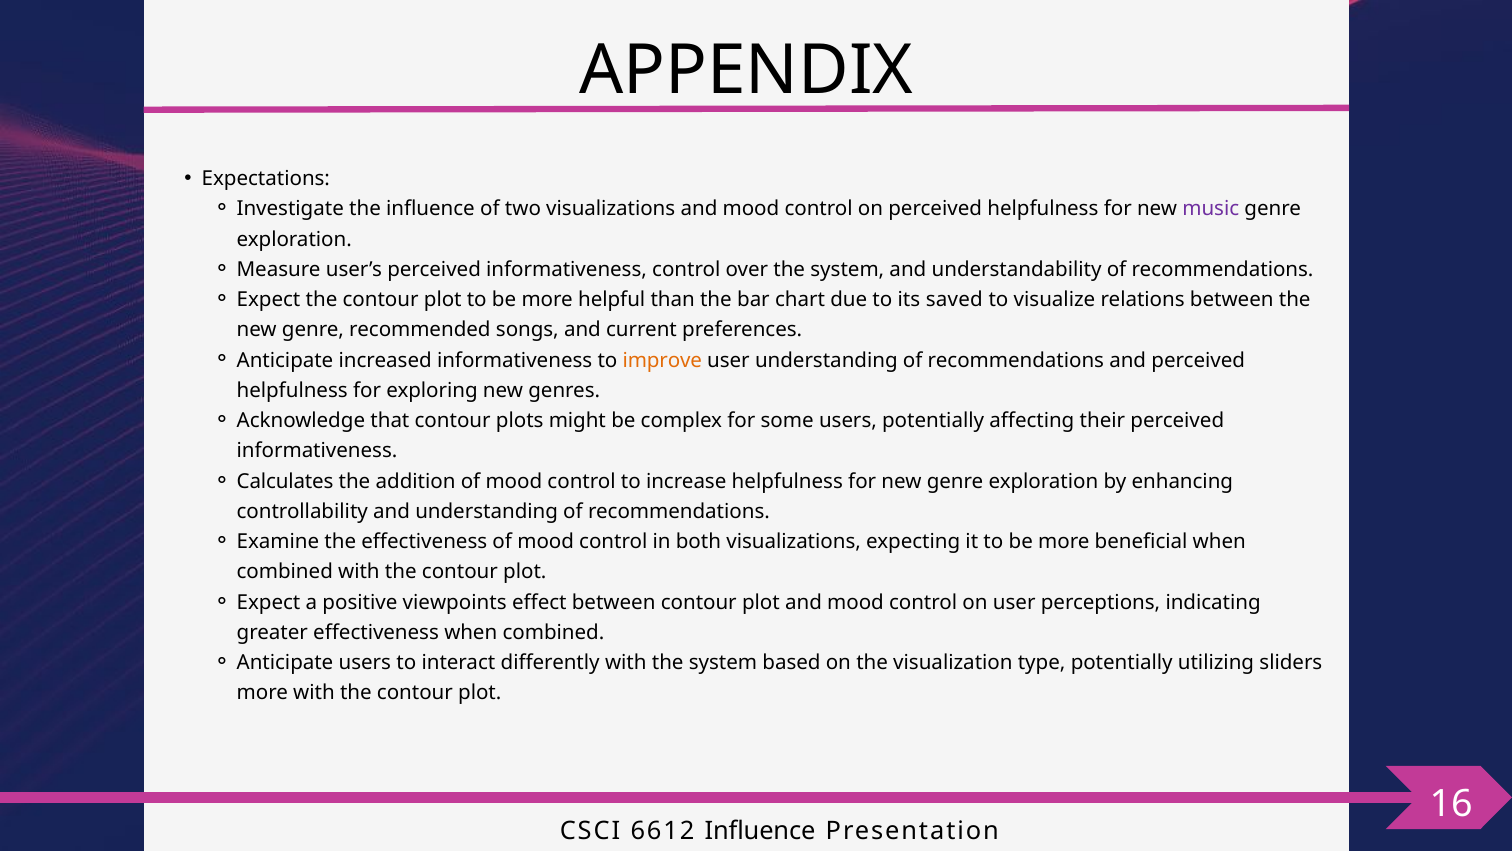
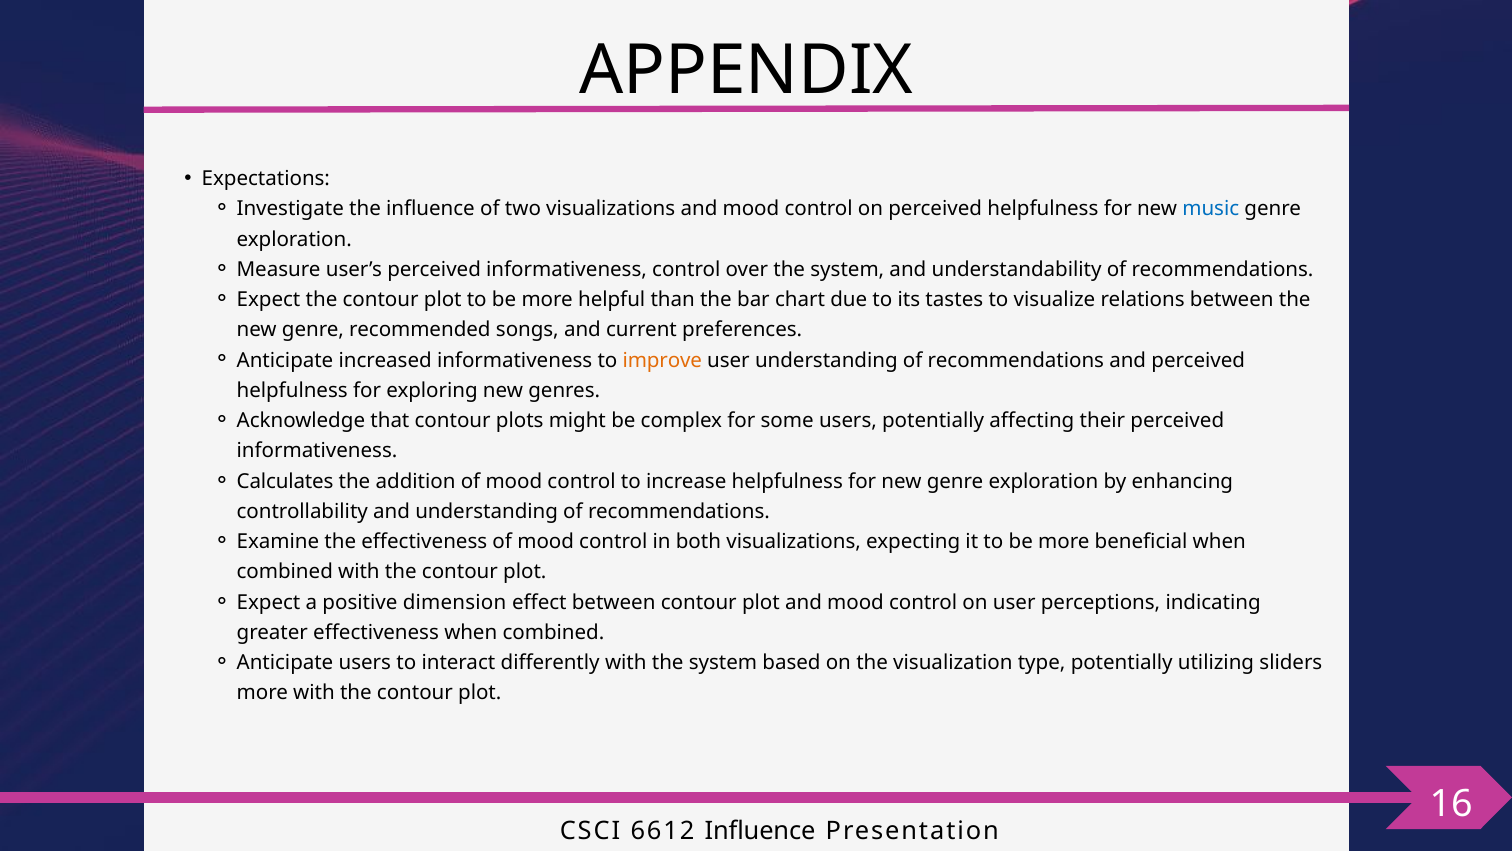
music colour: purple -> blue (1211, 209)
saved: saved -> tastes (954, 300)
viewpoints: viewpoints -> dimension (455, 602)
